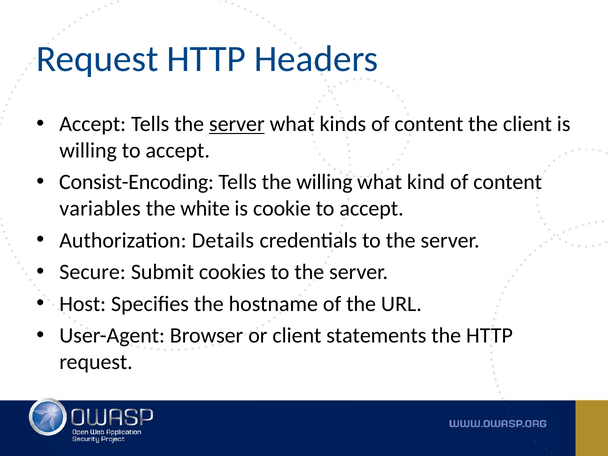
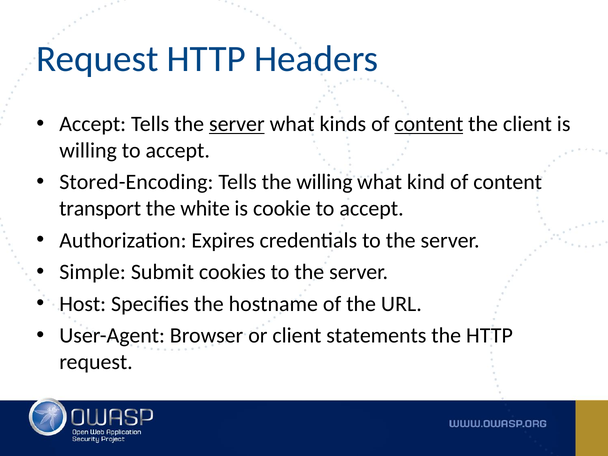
content underline: none -> present (429, 124)
Consist-Encoding: Consist-Encoding -> Stored-Encoding (136, 182)
variables: variables -> transport (100, 209)
Details: Details -> Expires (223, 240)
Secure: Secure -> Simple (93, 272)
